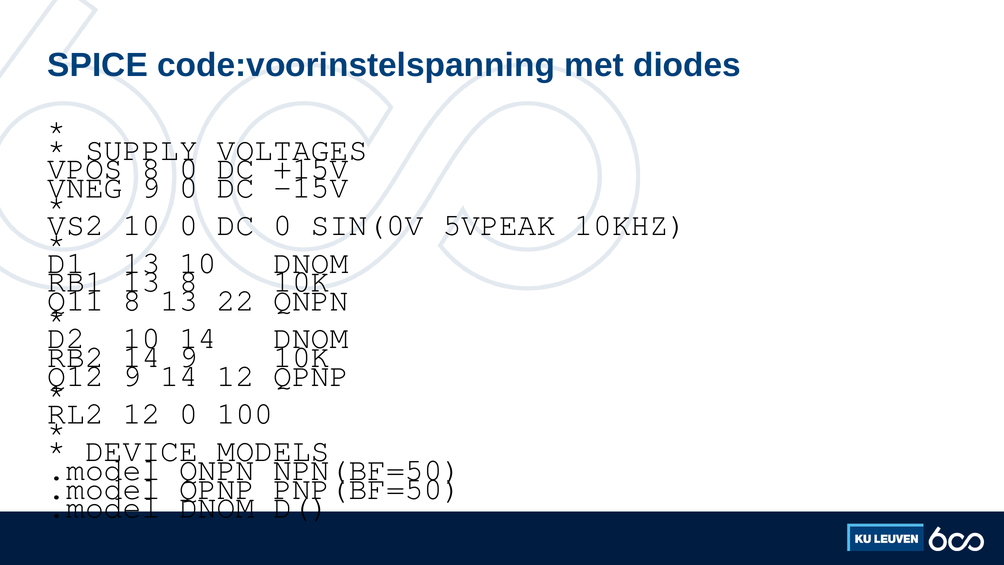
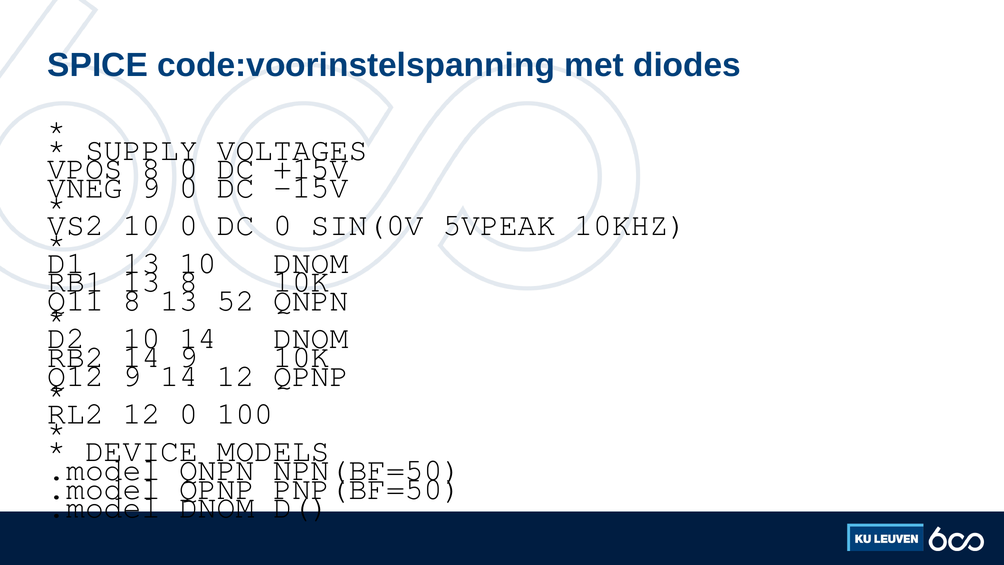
22: 22 -> 52 (236, 300)
